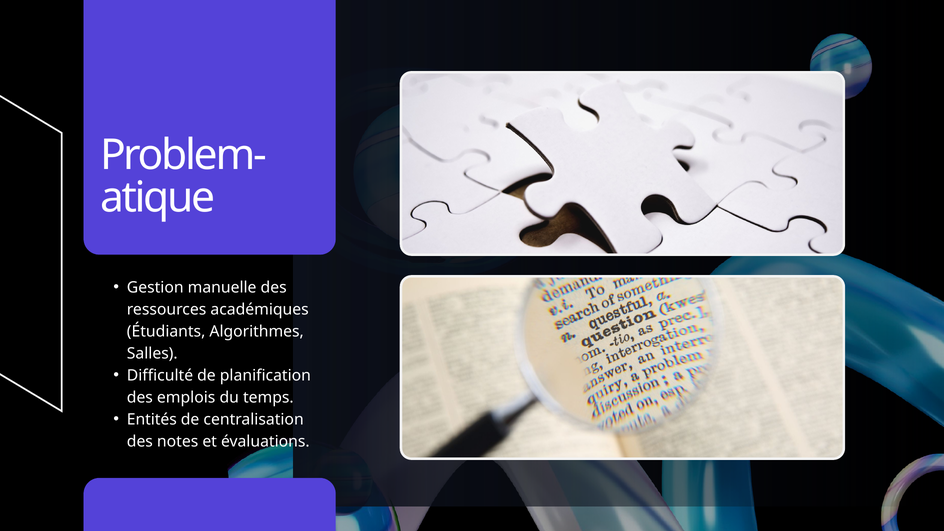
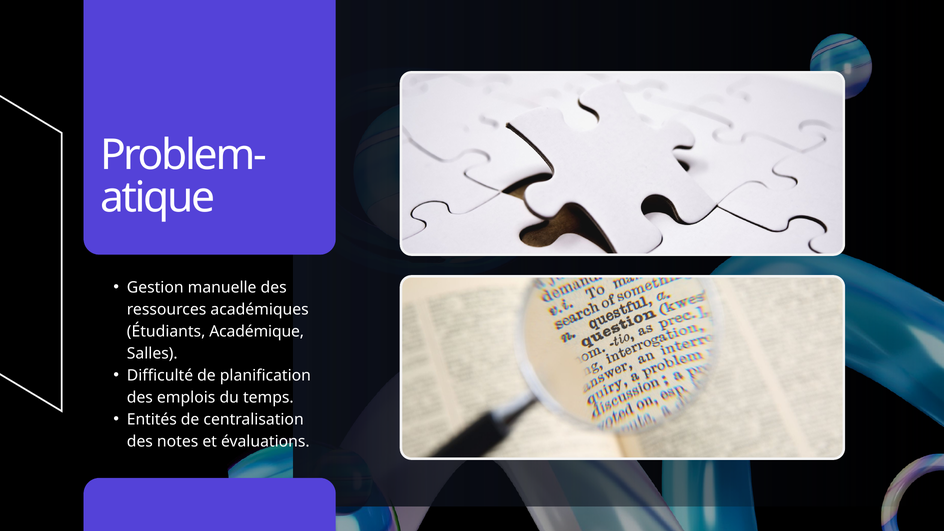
Algorithmes: Algorithmes -> Académique (257, 332)
